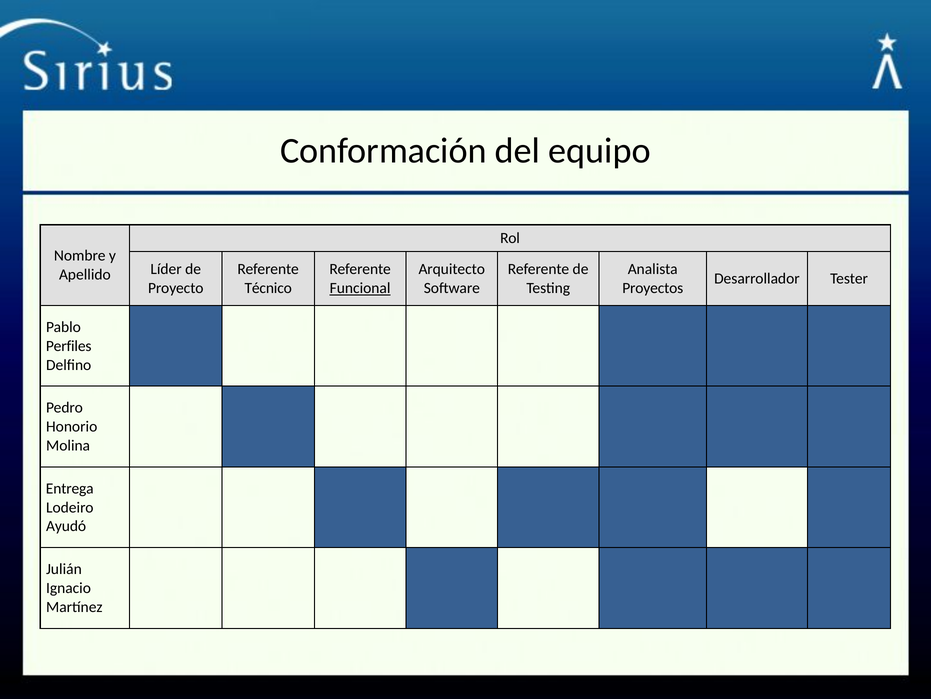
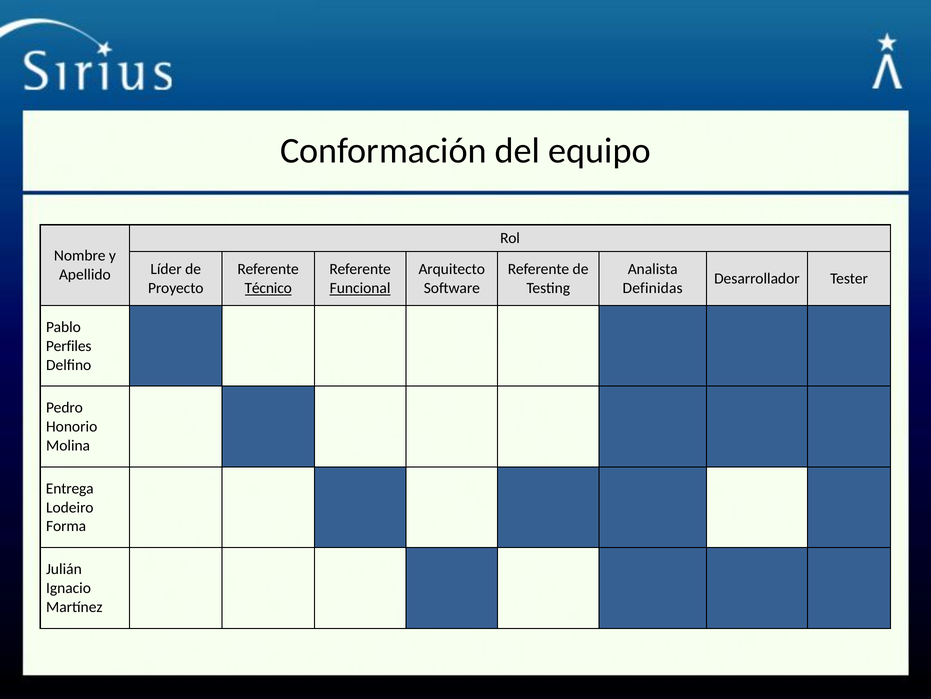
Técnico underline: none -> present (268, 288)
Proyectos: Proyectos -> Definidas (653, 288)
Ayudó: Ayudó -> Forma (66, 526)
